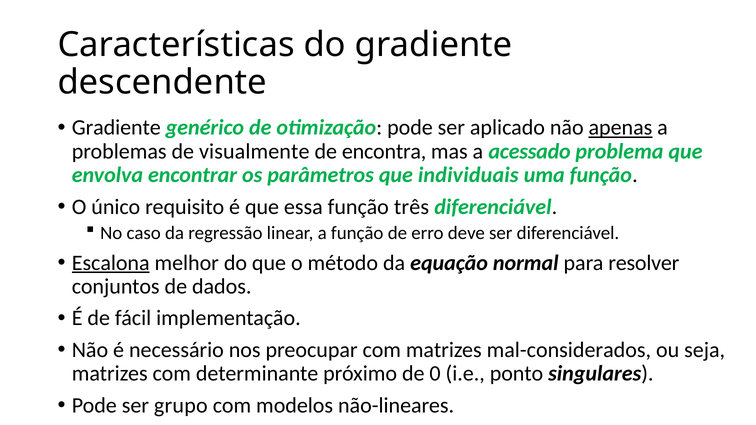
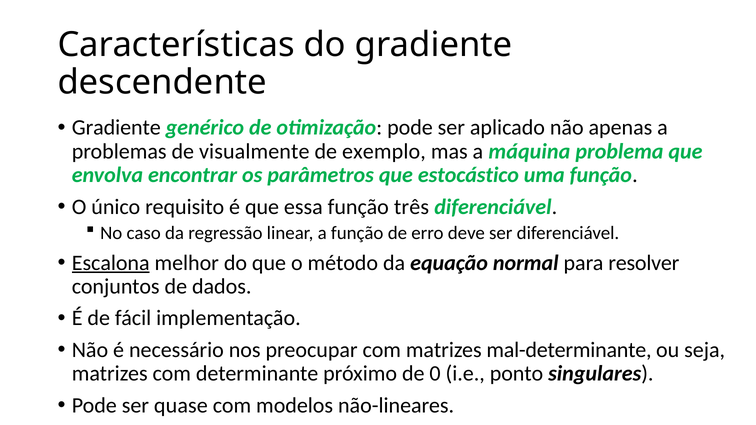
apenas underline: present -> none (620, 128)
encontra: encontra -> exemplo (384, 152)
acessado: acessado -> máquina (529, 152)
individuais: individuais -> estocástico (468, 175)
mal-considerados: mal-considerados -> mal-determinante (569, 350)
grupo: grupo -> quase (181, 405)
